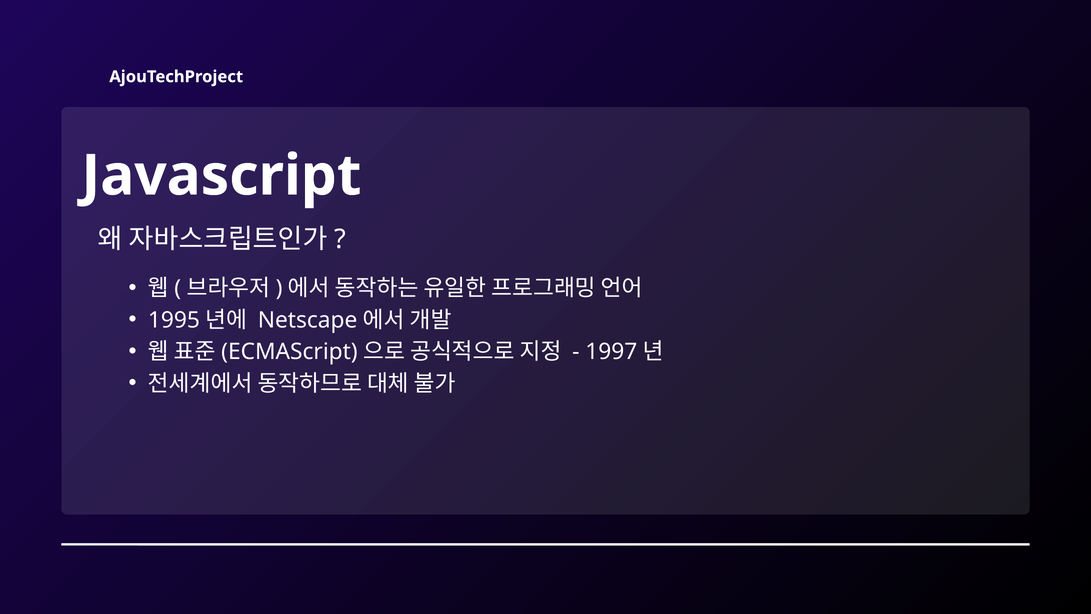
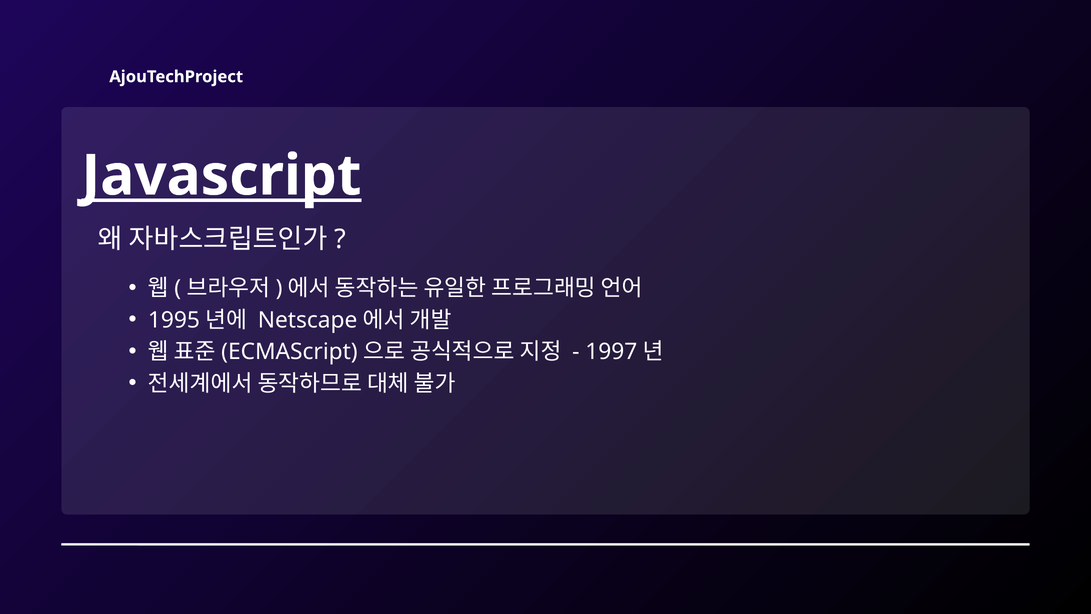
Javascript underline: none -> present (221, 176)
